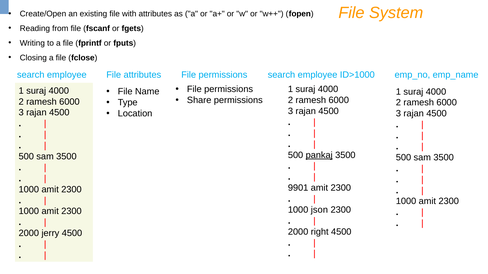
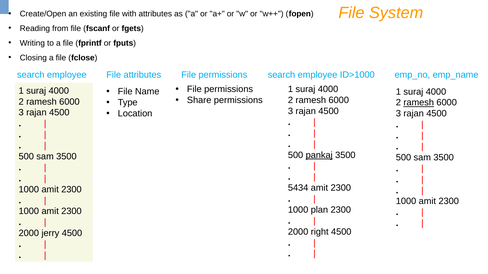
ramesh underline: none -> present (419, 103)
9901: 9901 -> 5434 (298, 188)
json: json -> plan (319, 210)
